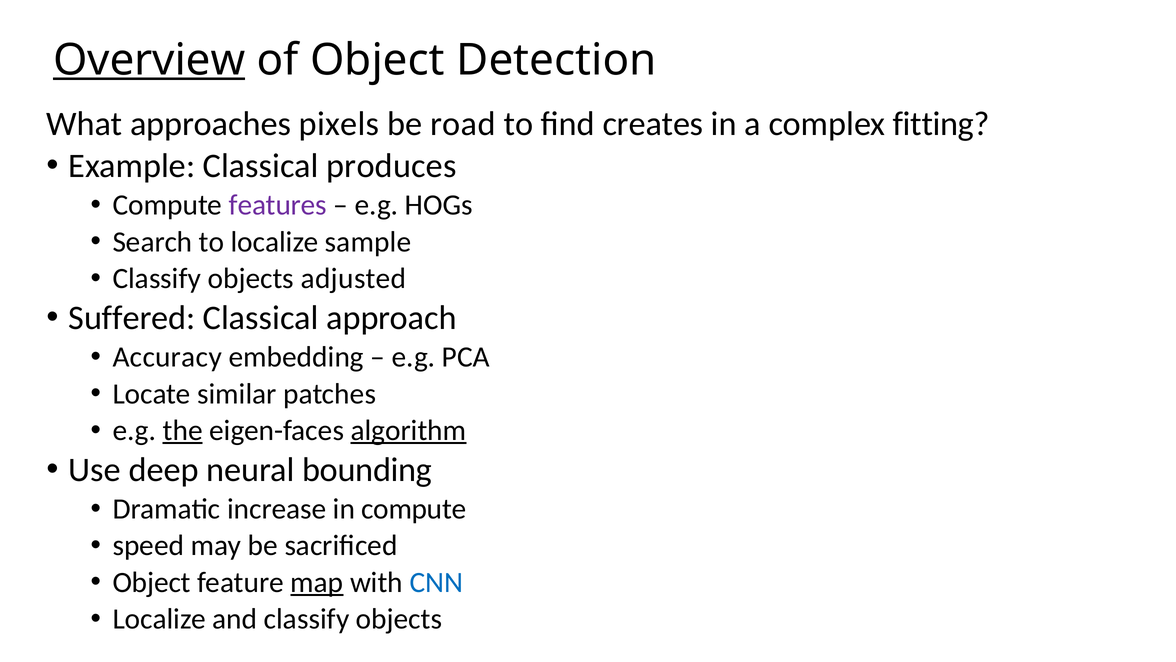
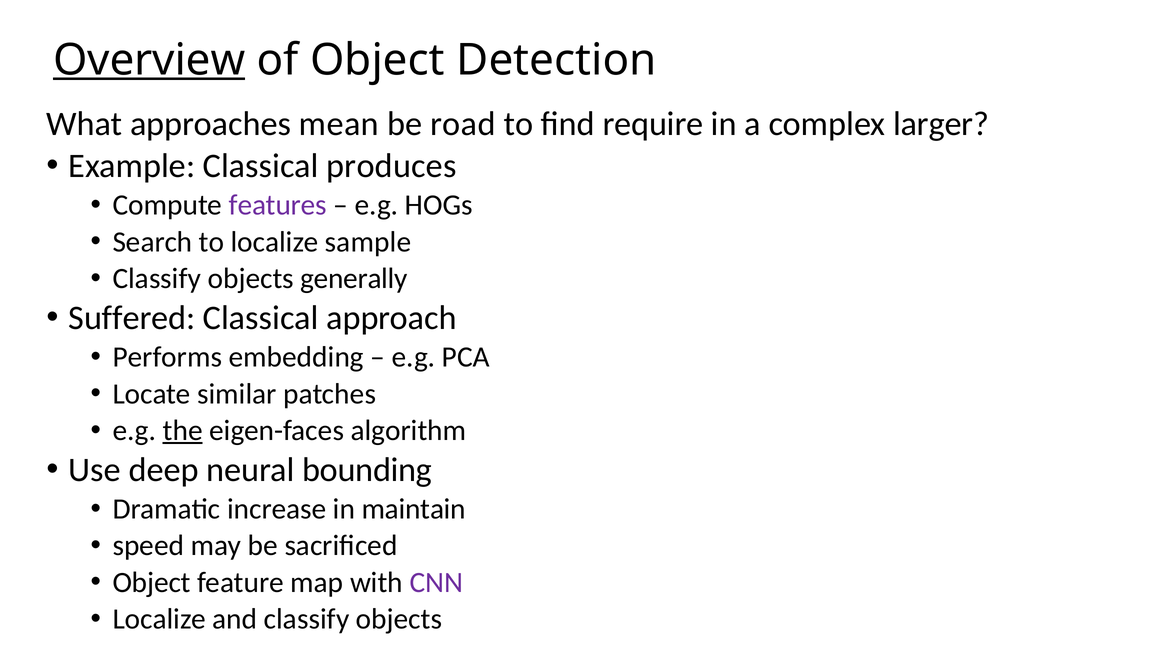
pixels: pixels -> mean (339, 124)
creates: creates -> require (653, 124)
fitting: fitting -> larger (941, 124)
adjusted: adjusted -> generally (354, 278)
Accuracy: Accuracy -> Performs (167, 357)
algorithm underline: present -> none (409, 430)
in compute: compute -> maintain (414, 509)
map underline: present -> none (317, 582)
CNN colour: blue -> purple (436, 582)
